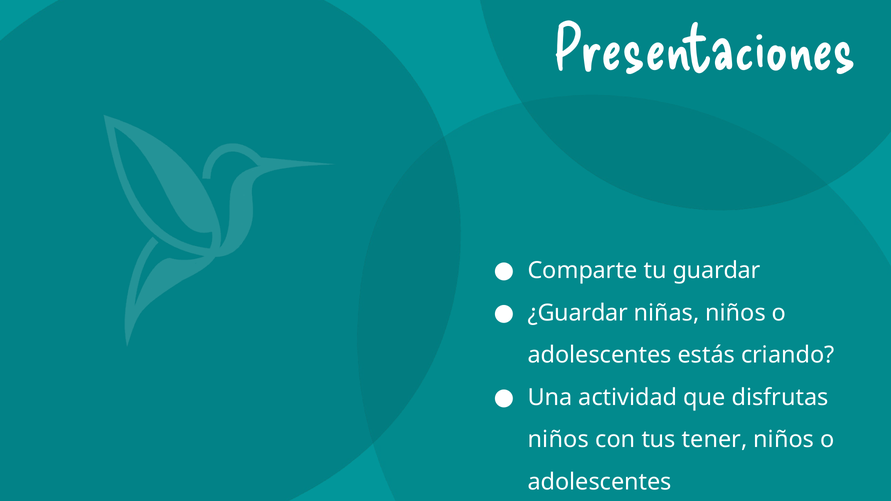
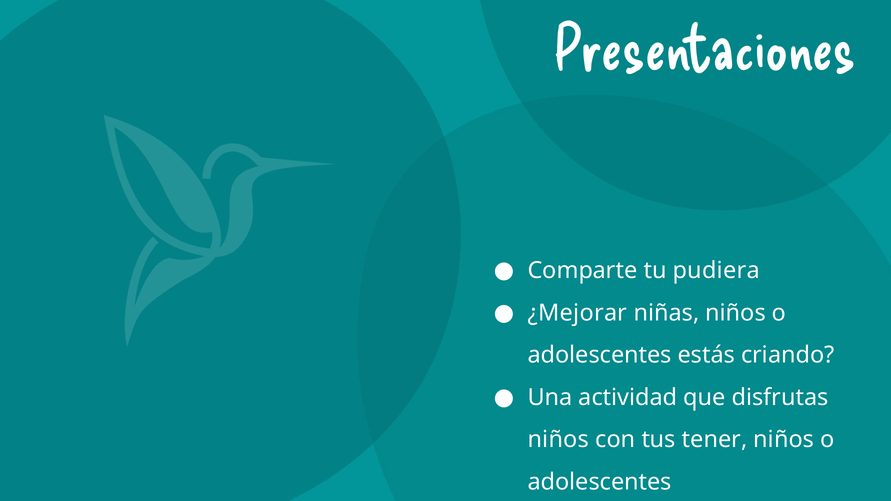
guardar: guardar -> pudiera (716, 271)
¿Guardar: ¿Guardar -> ¿Mejorar (578, 313)
